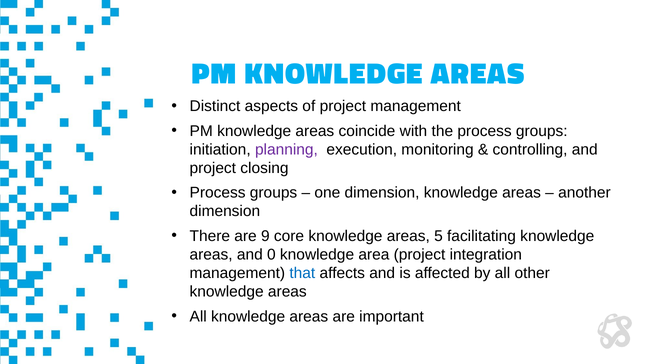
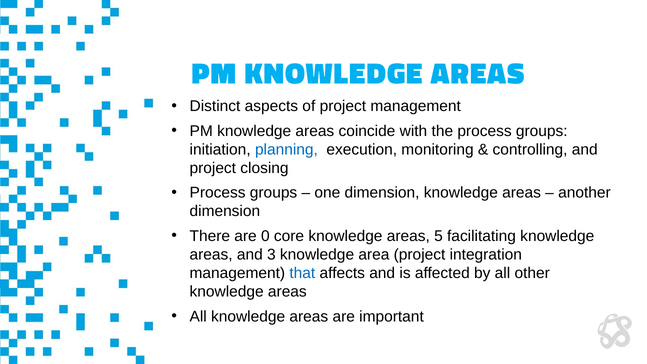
planning colour: purple -> blue (286, 149)
9: 9 -> 0 (265, 236)
0: 0 -> 3 (271, 255)
